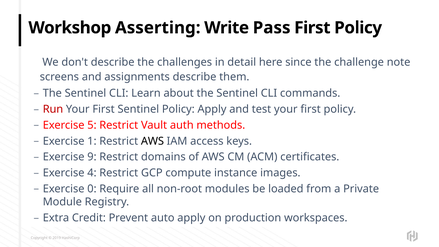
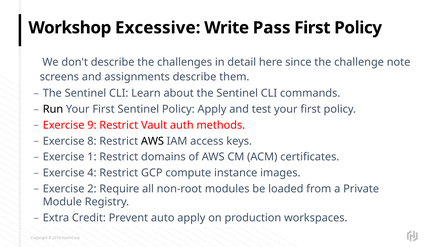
Asserting: Asserting -> Excessive (158, 28)
Run colour: red -> black (53, 109)
5: 5 -> 9 (92, 125)
1: 1 -> 8 (92, 141)
9: 9 -> 1 (92, 157)
0: 0 -> 2 (92, 189)
